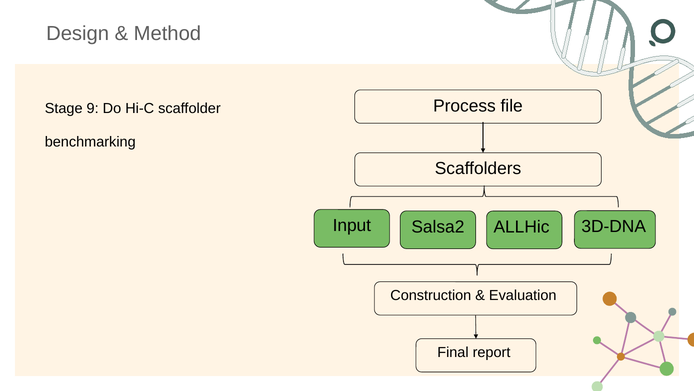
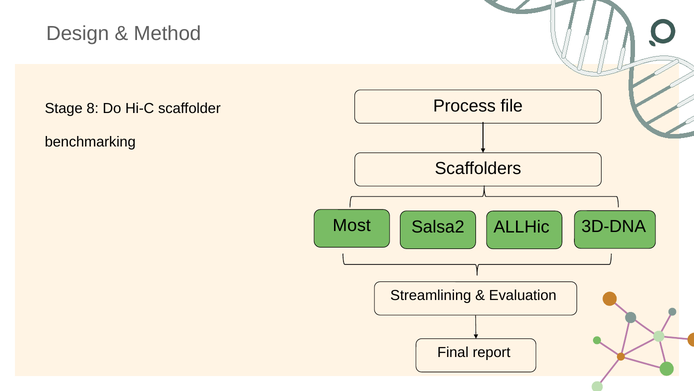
9: 9 -> 8 (93, 108)
Input: Input -> Most (352, 225)
Construction: Construction -> Streamlining (431, 295)
